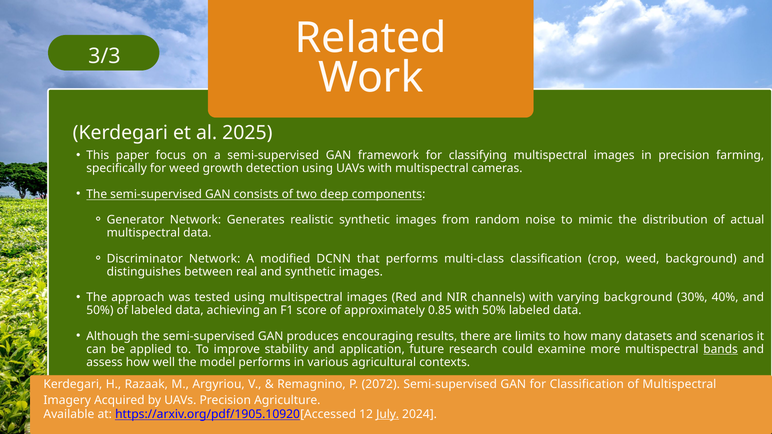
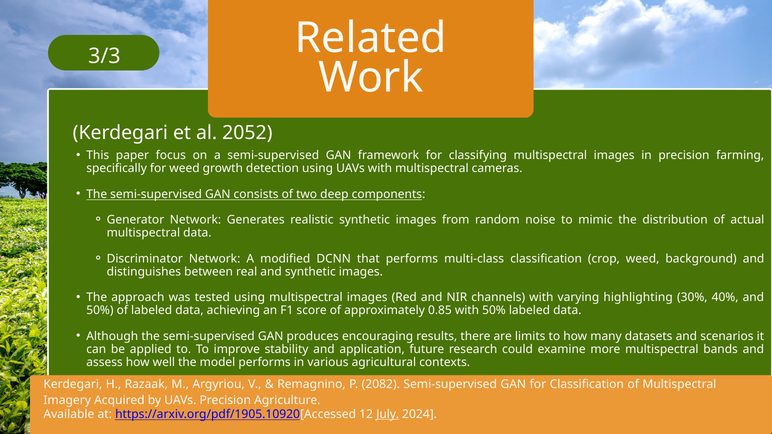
2025: 2025 -> 2052 (247, 133)
varying background: background -> highlighting (638, 298)
bands underline: present -> none (721, 349)
2072: 2072 -> 2082 (381, 384)
